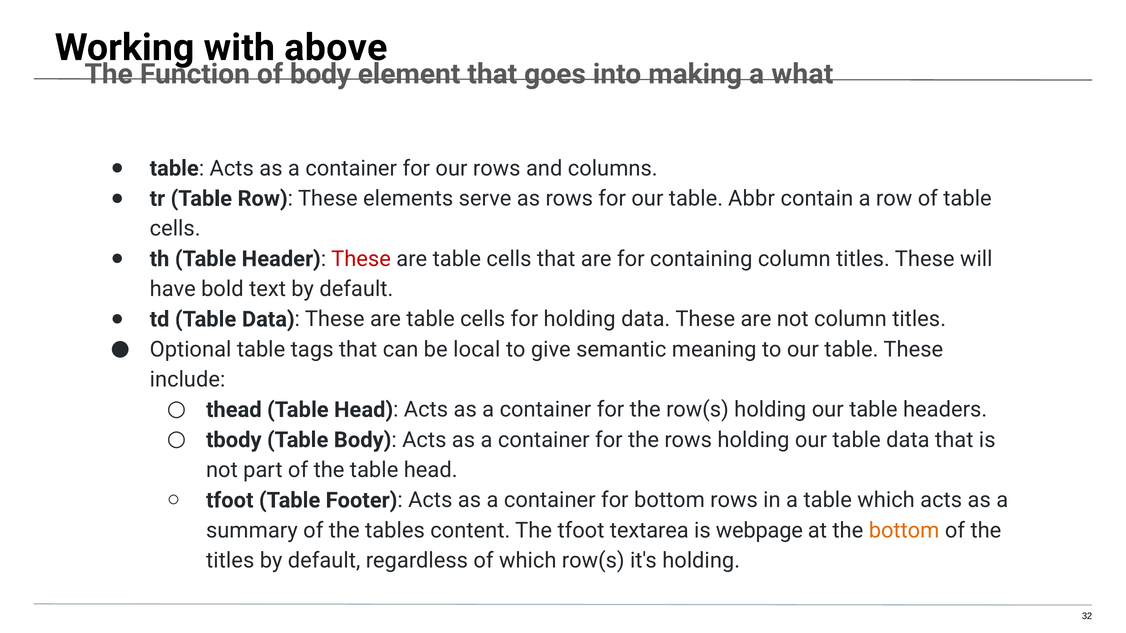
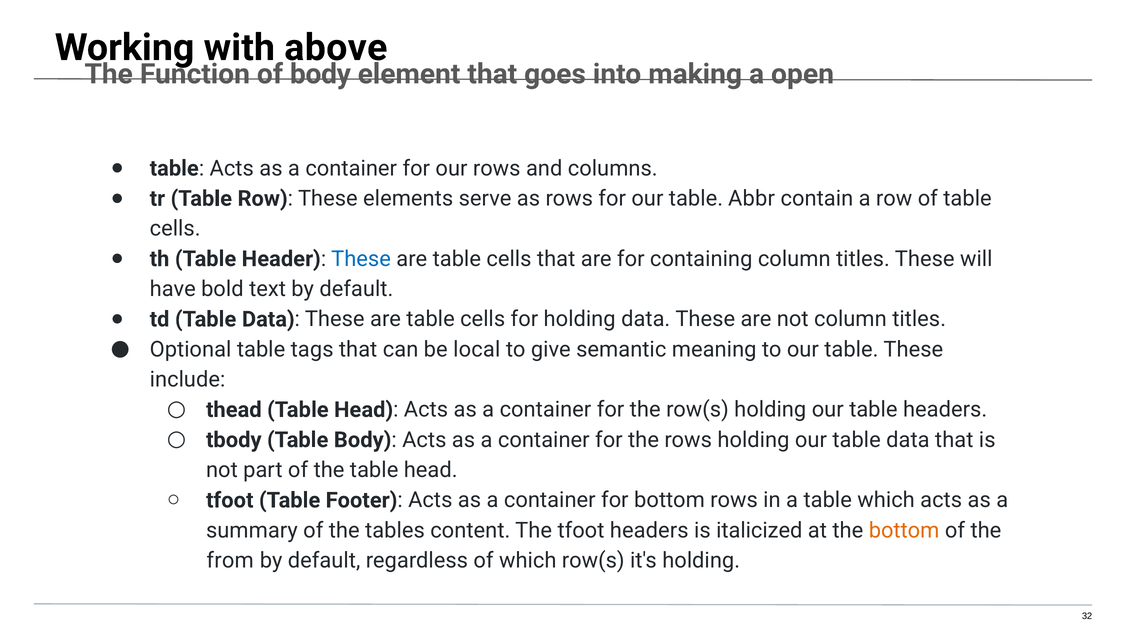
what: what -> open (802, 74)
These colour: red -> blue (361, 259)
tfoot textarea: textarea -> headers (649, 531)
webpage: webpage -> italicized (759, 531)
titles: titles -> from (230, 561)
